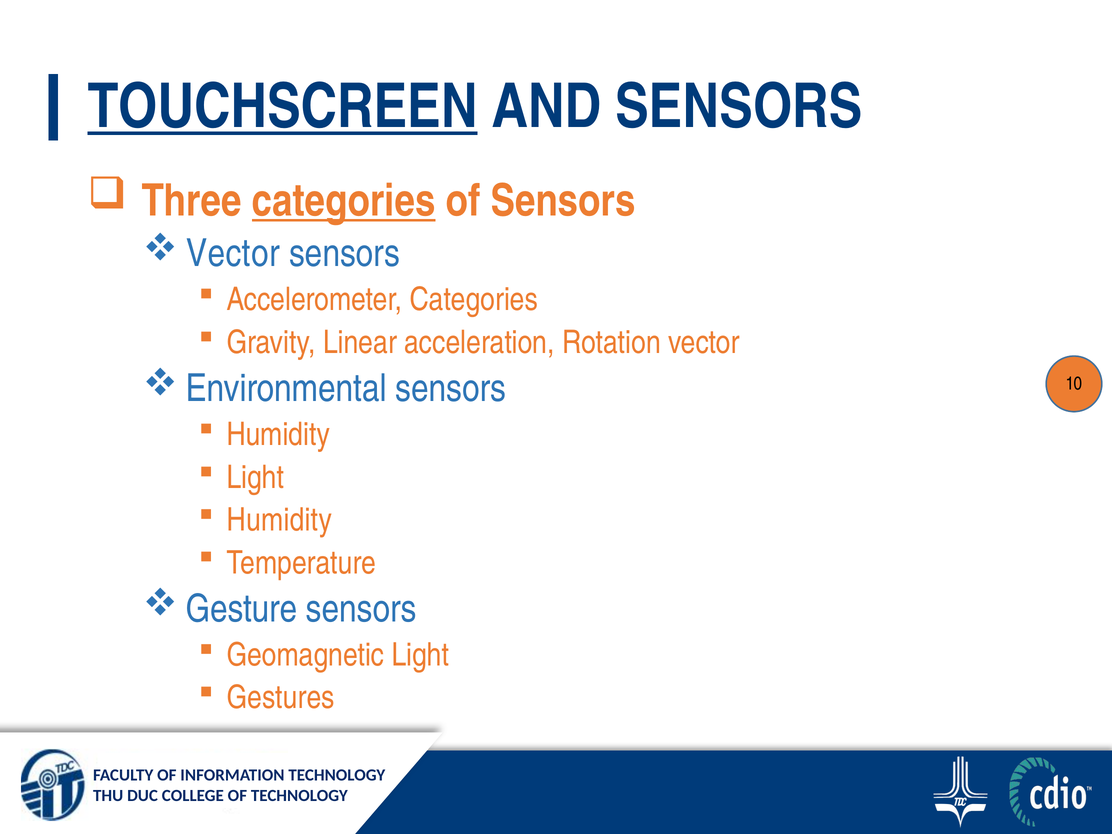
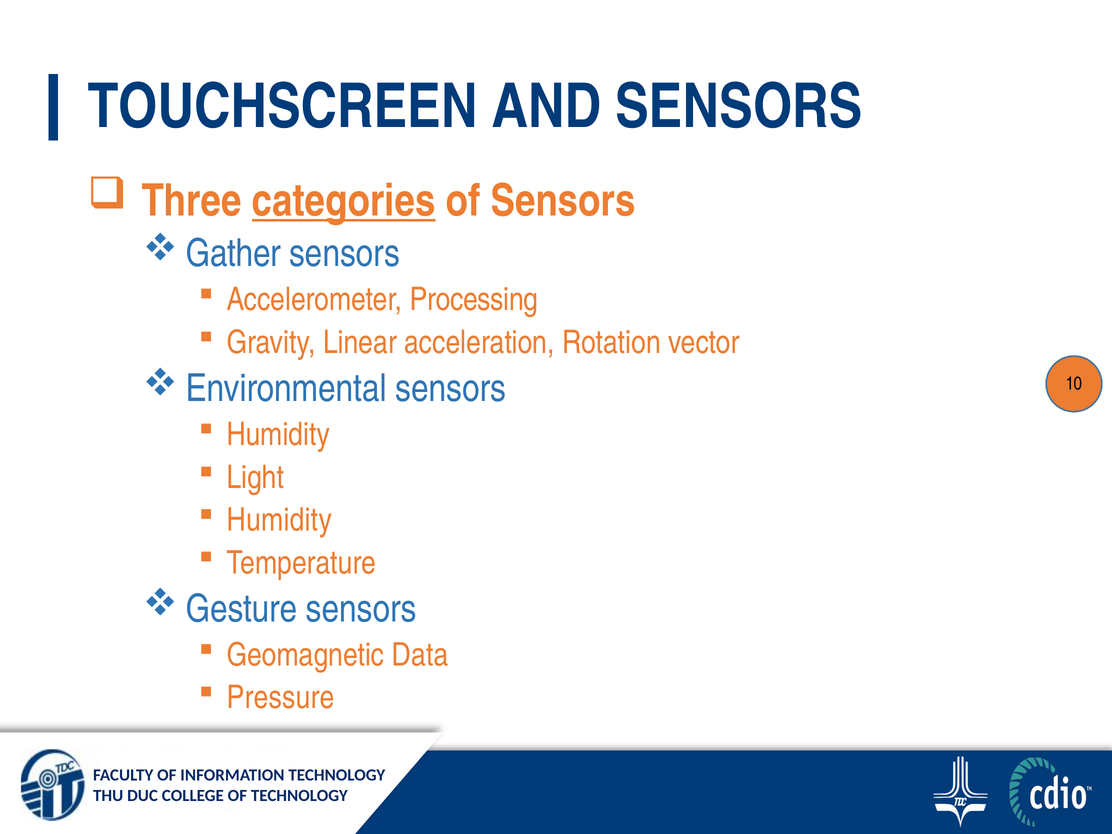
TOUCHSCREEN underline: present -> none (283, 107)
Vector: Vector -> Gather (233, 254)
Accelerometer Categories: Categories -> Processing (474, 300)
Geomagnetic Light: Light -> Data (420, 655)
Gestures: Gestures -> Pressure (281, 698)
